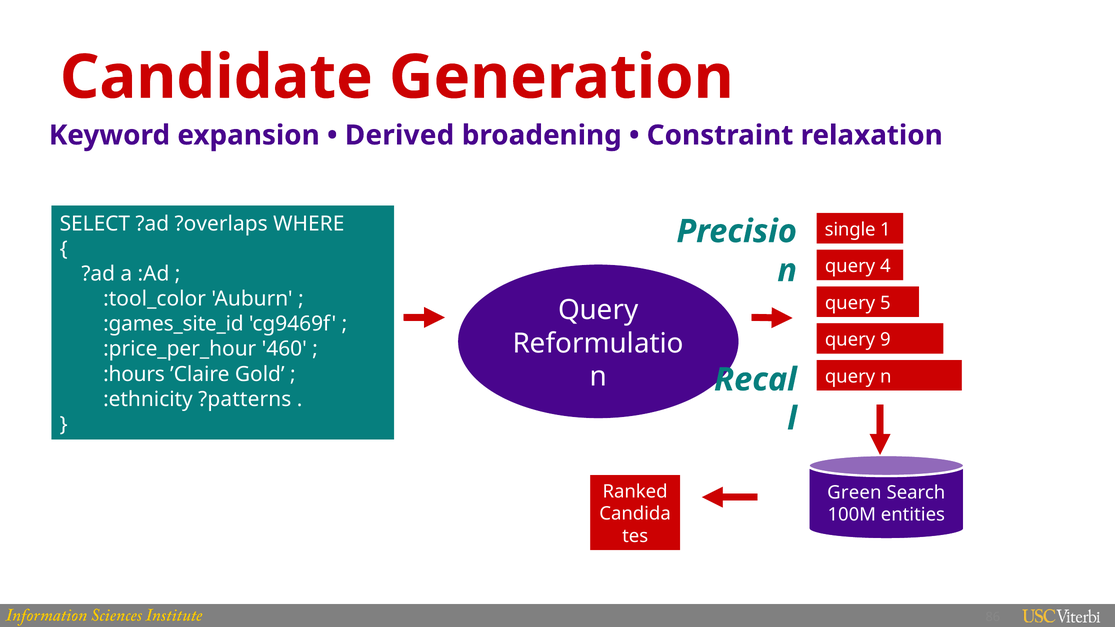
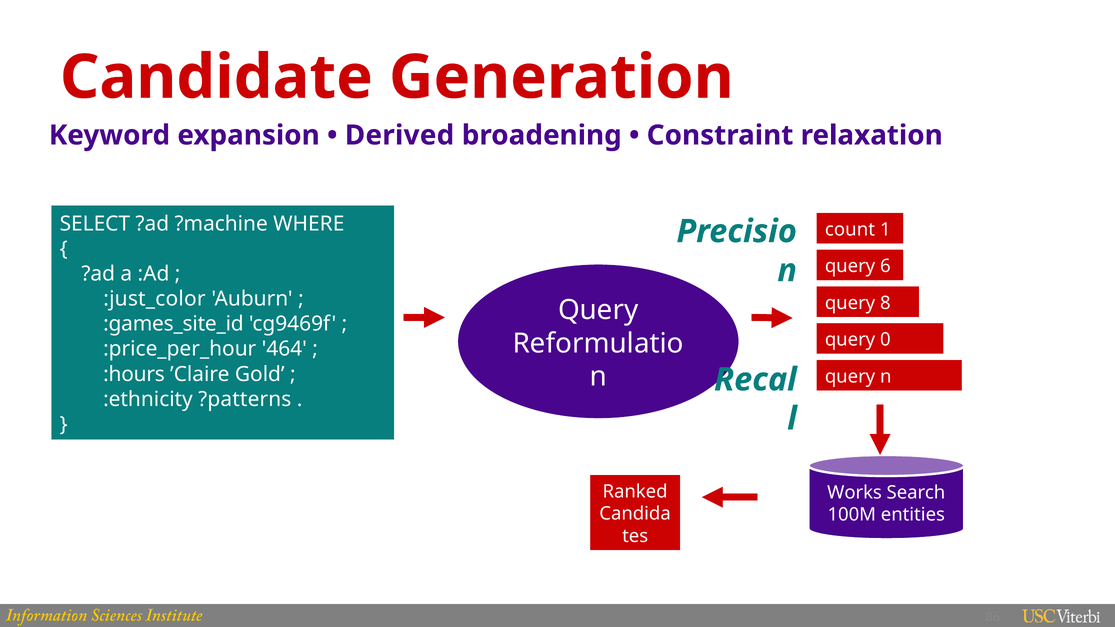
?overlaps: ?overlaps -> ?machine (221, 224)
single: single -> count (850, 230)
4: 4 -> 6 (885, 266)
:tool_color: :tool_color -> :just_color (154, 299)
5: 5 -> 8 (885, 303)
9: 9 -> 0 (885, 340)
460: 460 -> 464 (284, 349)
Green: Green -> Works (855, 493)
